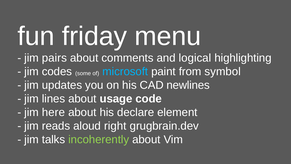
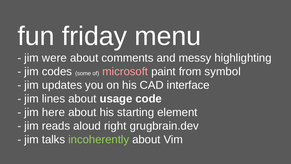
pairs: pairs -> were (54, 58)
logical: logical -> messy (195, 58)
microsoft colour: light blue -> pink (125, 71)
newlines: newlines -> interface (188, 85)
declare: declare -> starting (136, 112)
